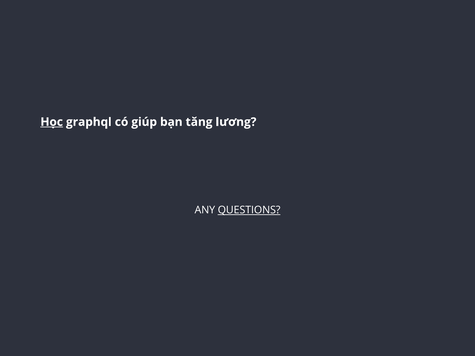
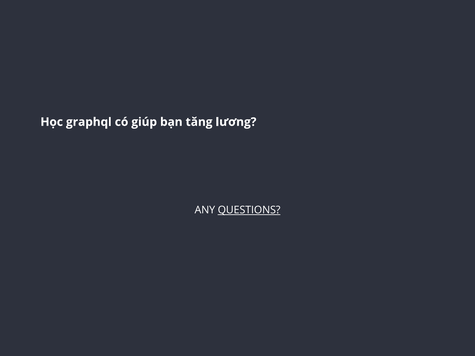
Học underline: present -> none (52, 122)
